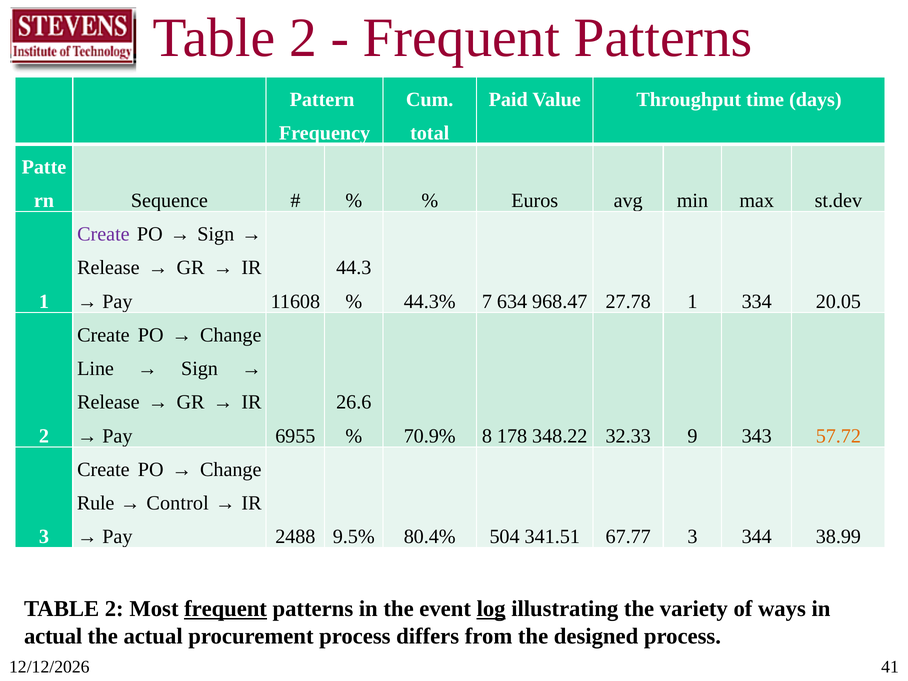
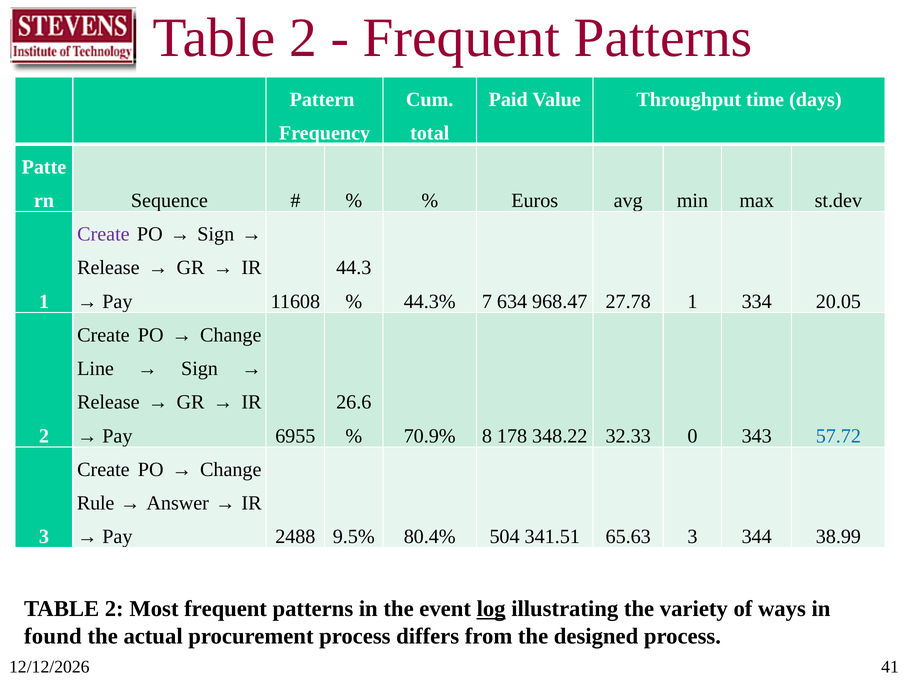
9: 9 -> 0 (693, 436)
57.72 colour: orange -> blue (838, 436)
Control: Control -> Answer (178, 503)
67.77: 67.77 -> 65.63 (628, 537)
frequent underline: present -> none (226, 609)
actual: actual -> found (53, 636)
